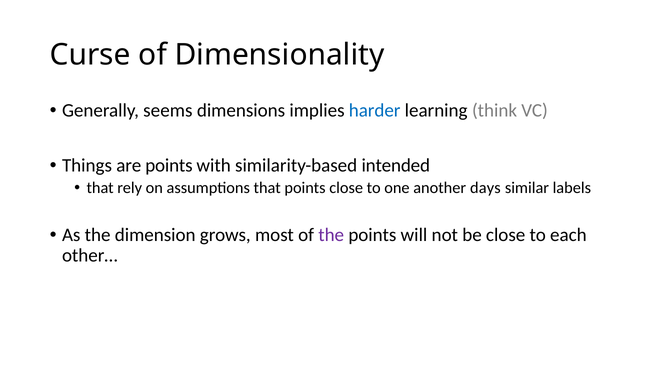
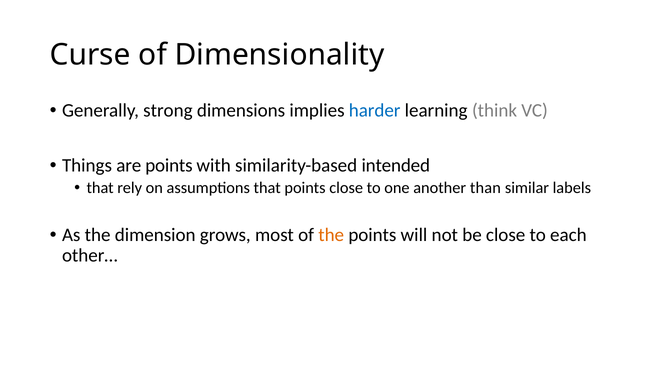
seems: seems -> strong (168, 110)
days: days -> than (485, 188)
the colour: purple -> orange (331, 235)
